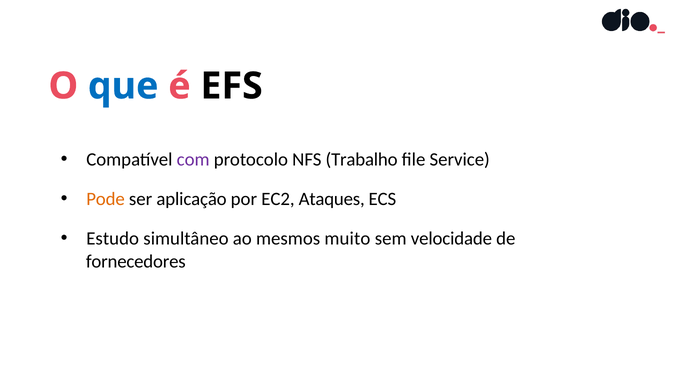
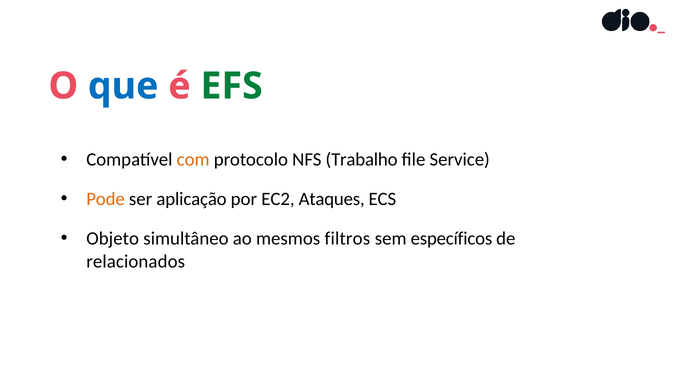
EFS colour: black -> green (232, 86)
com colour: purple -> orange (193, 160)
Estudo: Estudo -> Objeto (113, 239)
muito: muito -> filtros (347, 239)
velocidade: velocidade -> específicos (451, 239)
fornecedores: fornecedores -> relacionados (136, 261)
